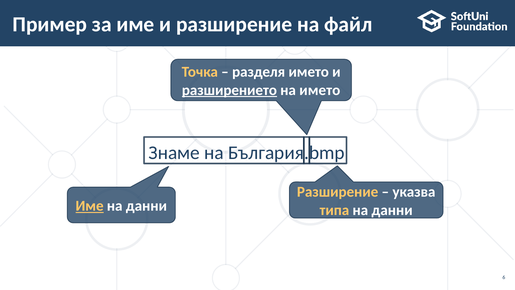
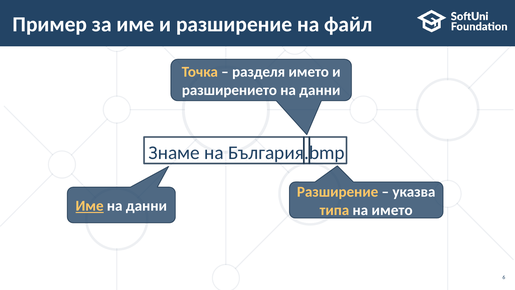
разширението underline: present -> none (229, 90)
името: името -> данни (320, 90)
типа на данни: данни -> името (392, 210)
